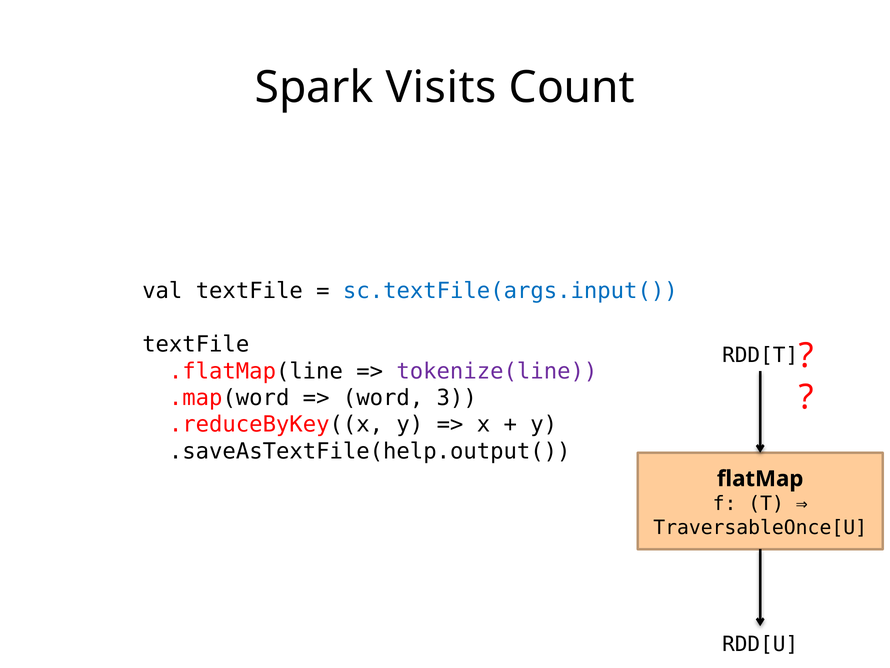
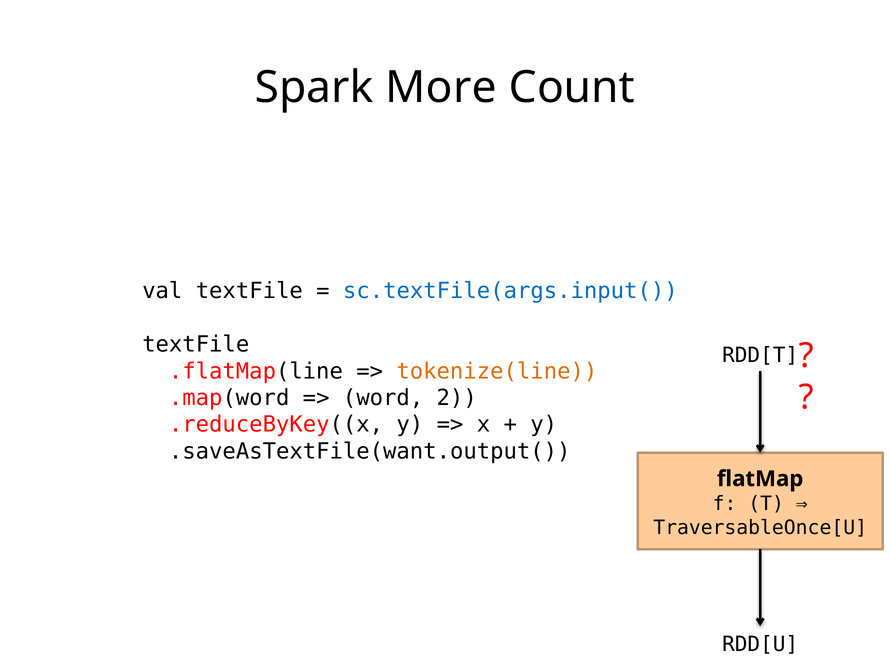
Visits: Visits -> More (441, 88)
tokenize(line colour: purple -> orange (497, 371)
3: 3 -> 2 (457, 398)
.saveAsTextFile(help.output(: .saveAsTextFile(help.output( -> .saveAsTextFile(want.output( (370, 451)
